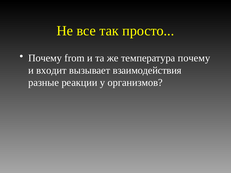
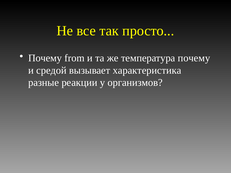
входит: входит -> средой (51, 70)
взаимодействия: взаимодействия -> характеристика (147, 70)
